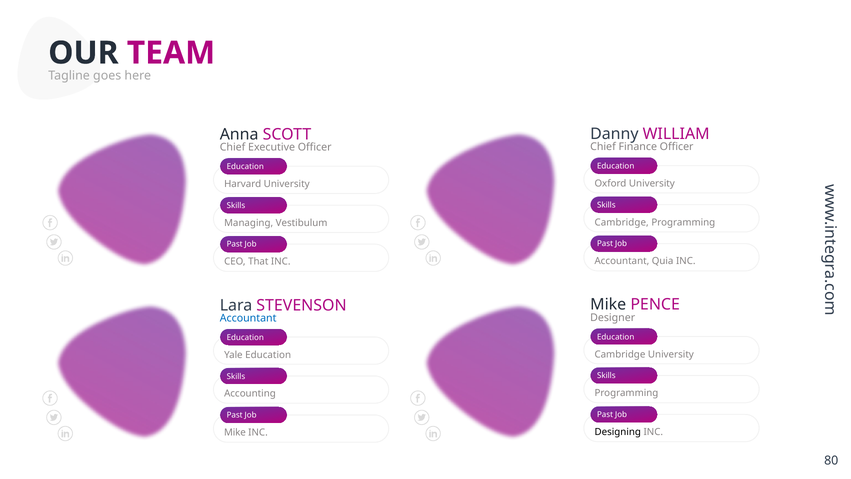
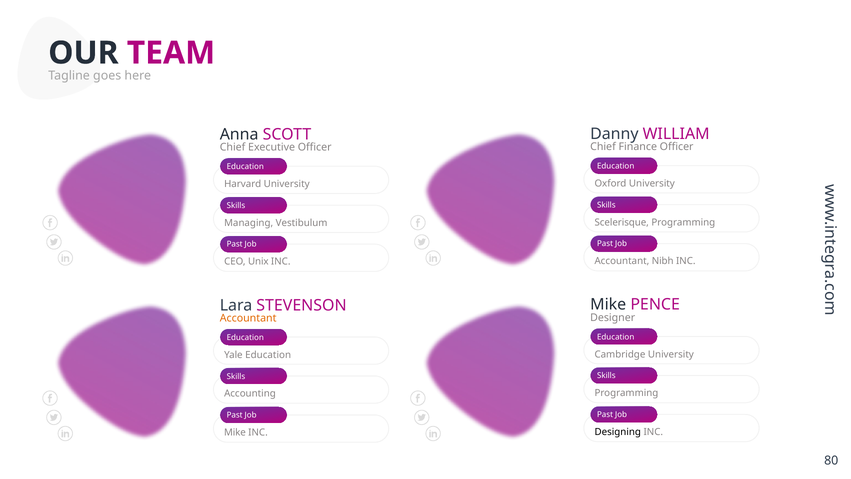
Cambridge: Cambridge -> Scelerisque (622, 222)
Quia: Quia -> Nibh (663, 261)
That: That -> Unix (258, 261)
Accountant colour: blue -> orange (248, 318)
